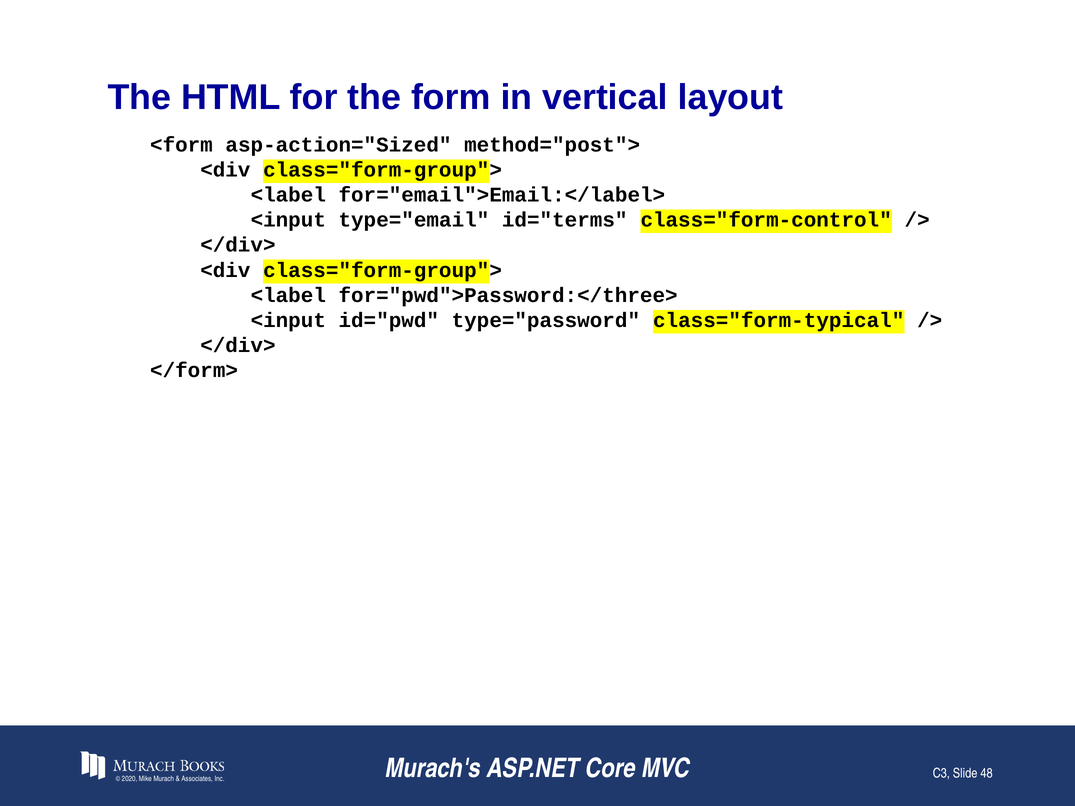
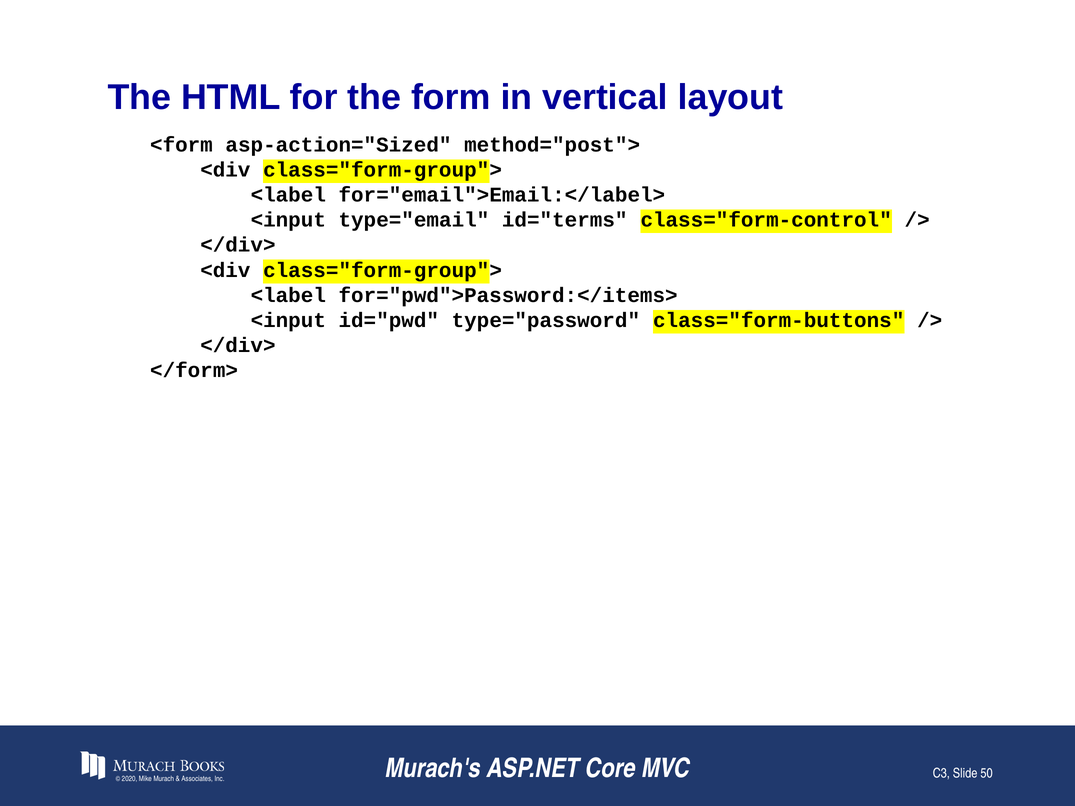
for="pwd">Password:</three>: for="pwd">Password:</three> -> for="pwd">Password:</items> (508, 295)
class="form-typical: class="form-typical -> class="form-buttons (779, 320)
48: 48 -> 50 (987, 773)
